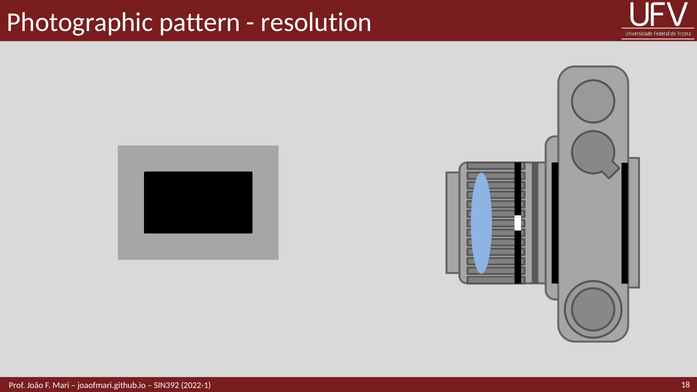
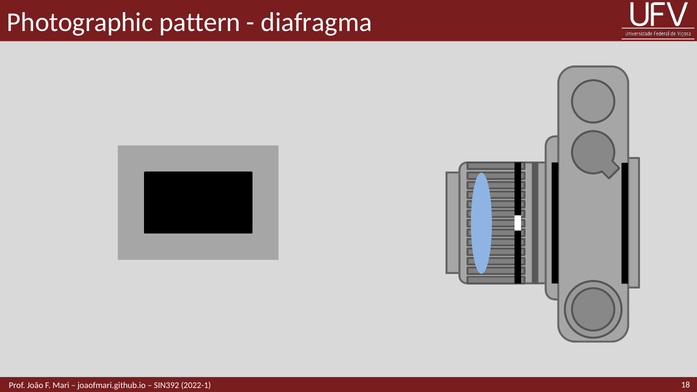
resolution: resolution -> diafragma (316, 22)
